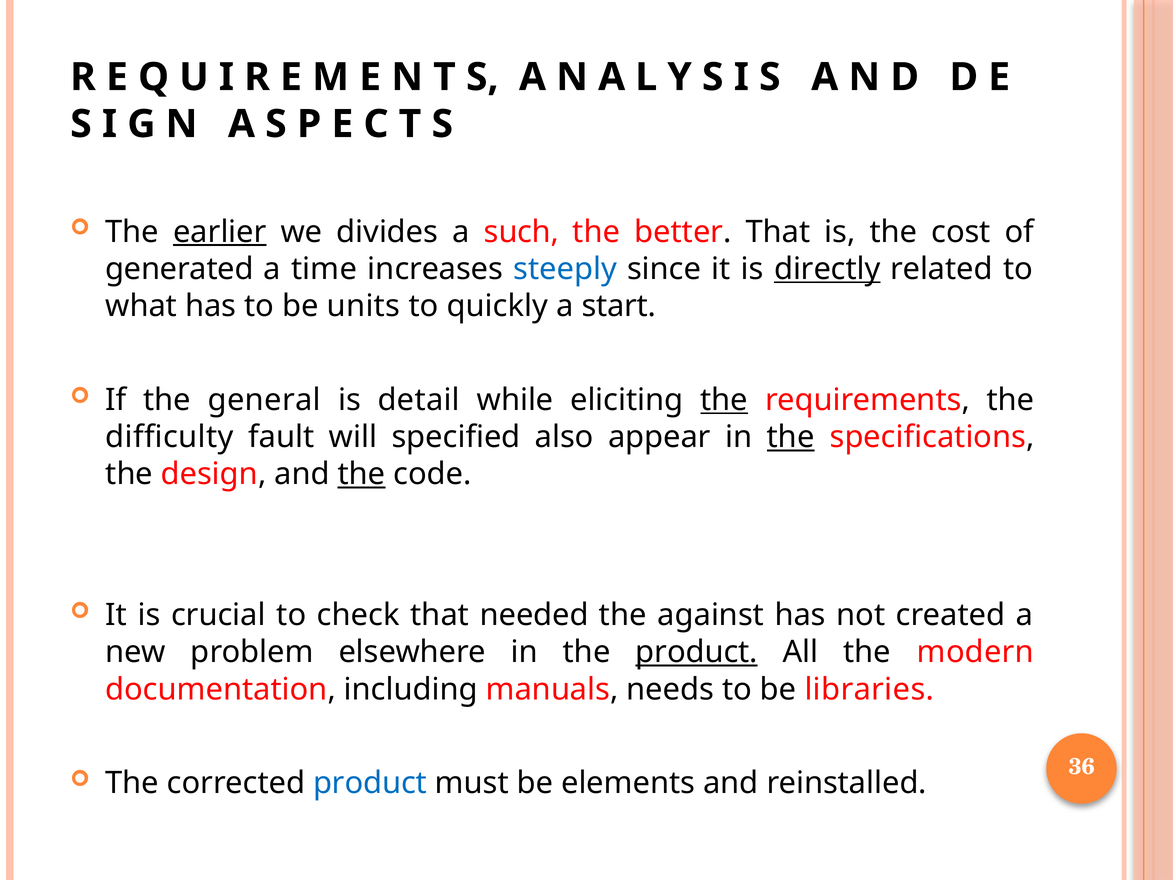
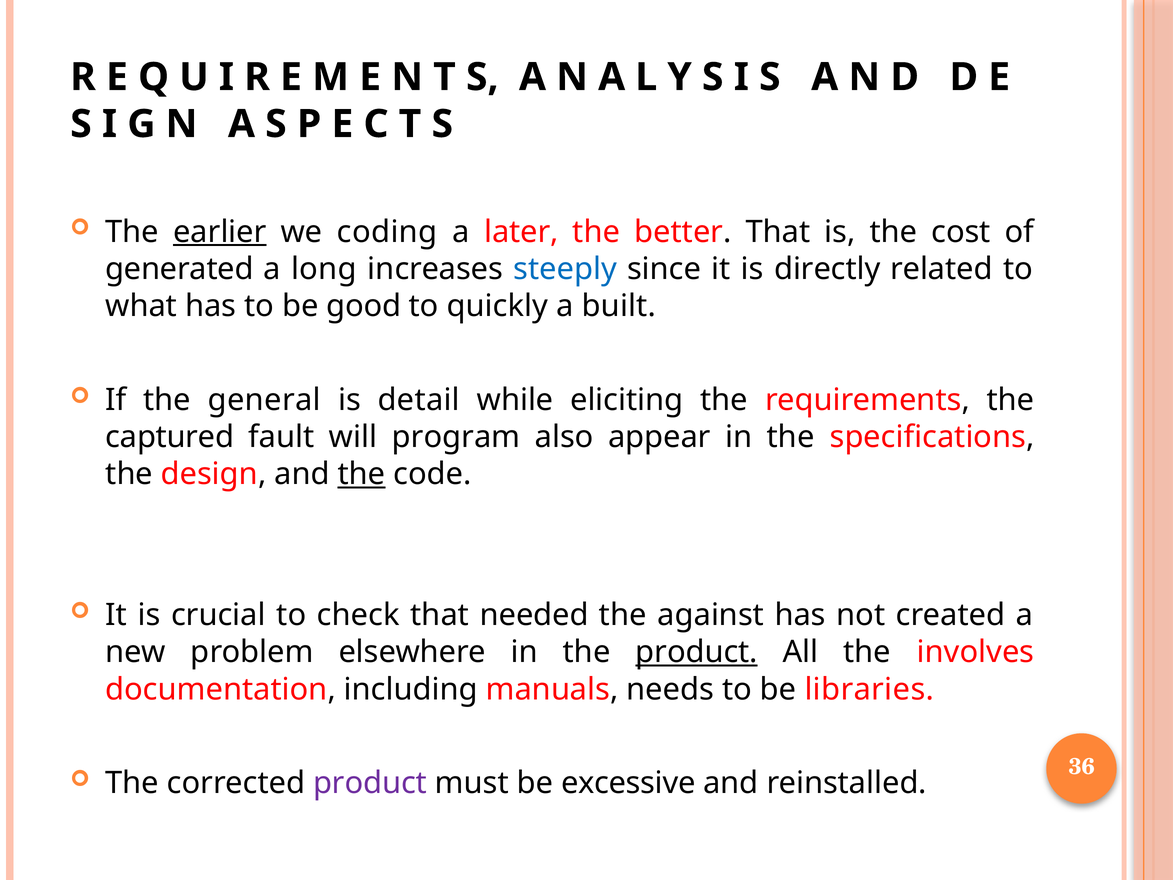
divides: divides -> coding (387, 232)
such: such -> later (521, 232)
time: time -> long (324, 269)
directly underline: present -> none (827, 269)
units: units -> good (364, 306)
start: start -> built (619, 306)
the underline: present -> none (724, 400)
difficulty: difficulty -> captured (170, 437)
specified: specified -> program (456, 437)
the underline: present -> none (791, 437)
modern: modern -> involves (976, 652)
product colour: blue -> purple (370, 783)
elements: elements -> excessive (628, 783)
